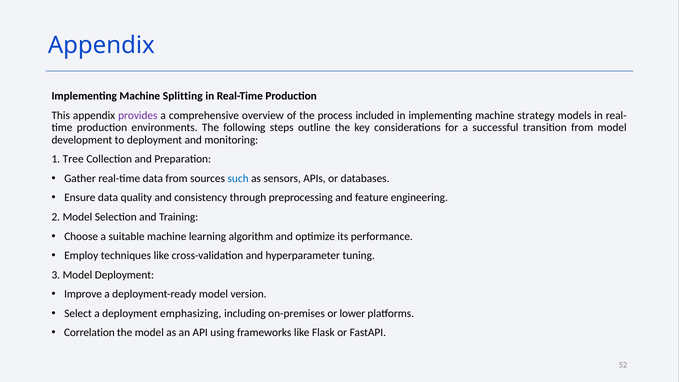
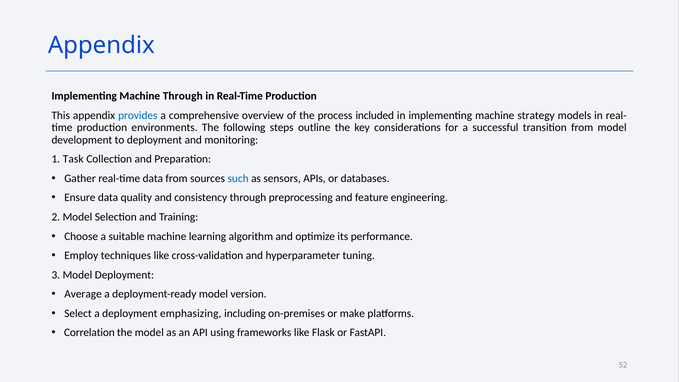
Machine Splitting: Splitting -> Through (183, 96)
provides colour: purple -> blue (138, 115)
Tree: Tree -> Task (73, 159)
Improve: Improve -> Average (83, 294)
lower: lower -> make (352, 313)
